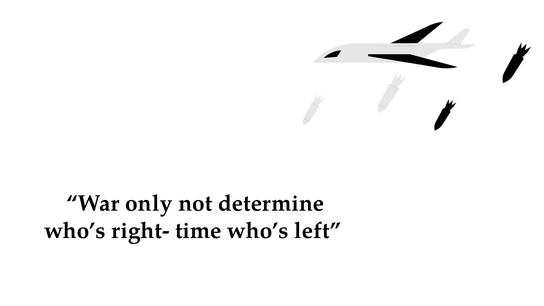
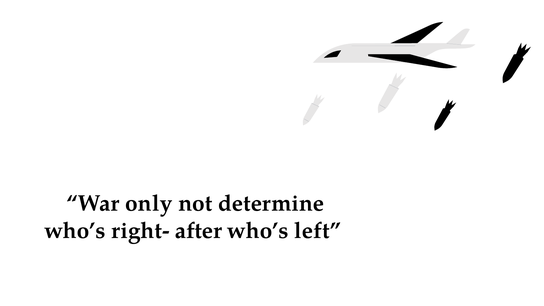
time: time -> after (198, 231)
